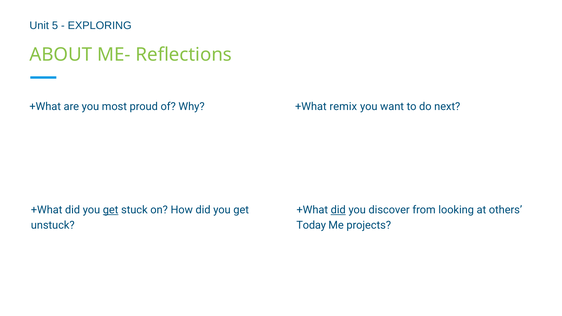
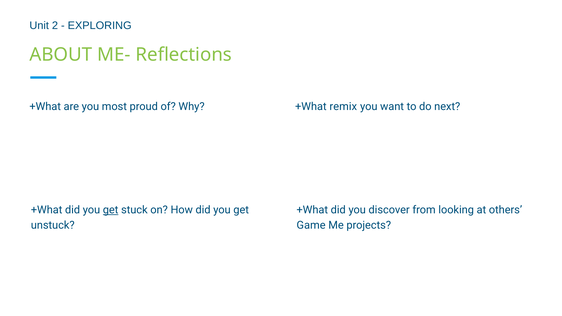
5: 5 -> 2 (55, 26)
did underline: present -> none (338, 210)
Today: Today -> Game (311, 225)
